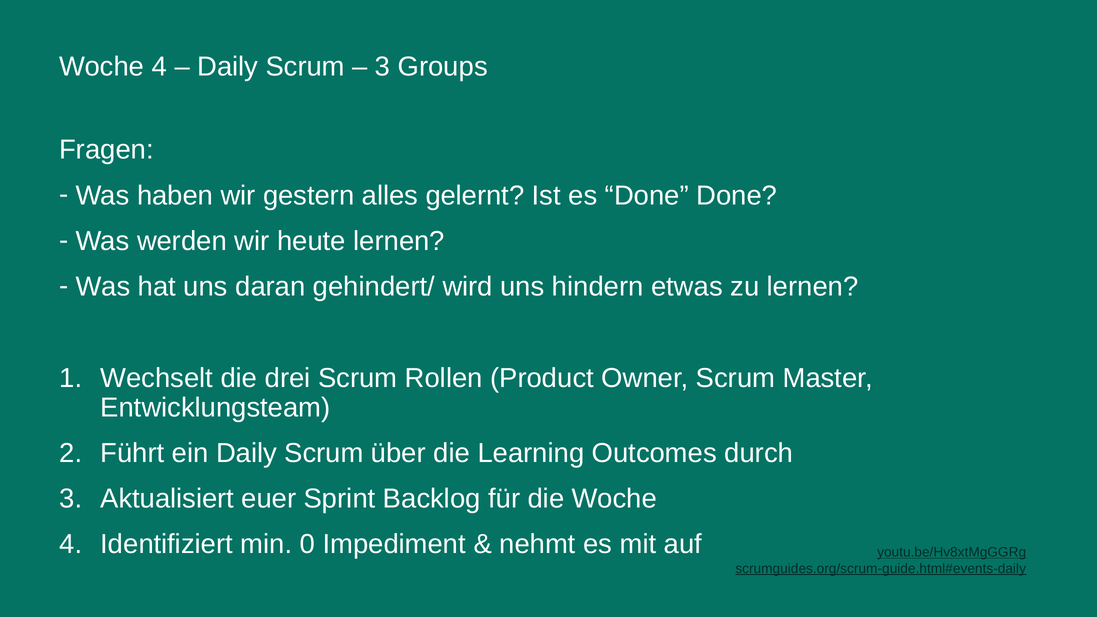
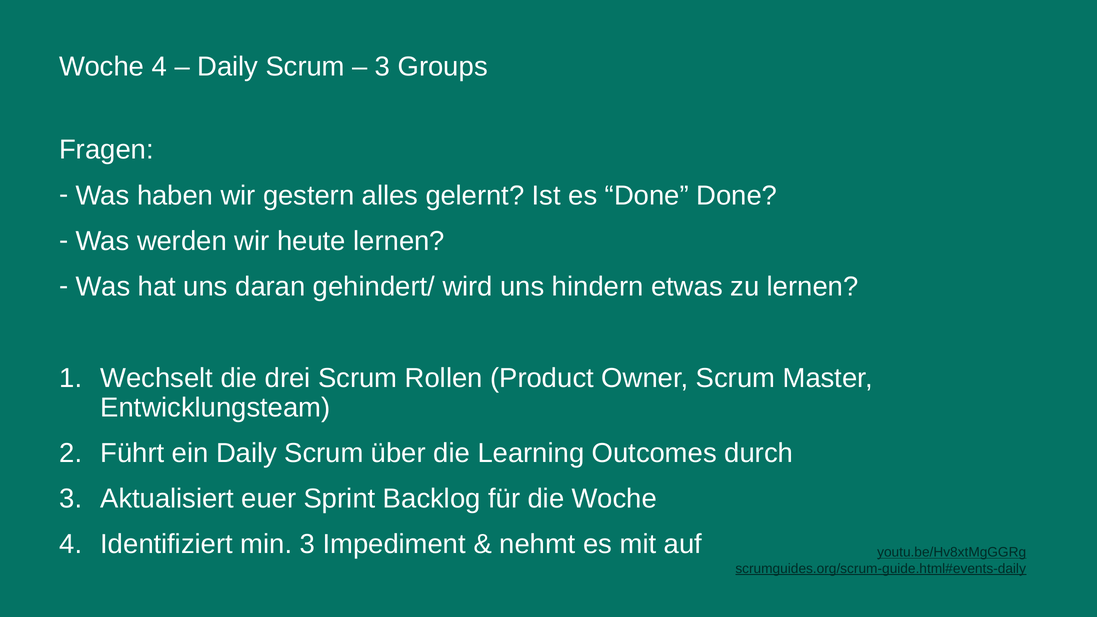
min 0: 0 -> 3 (307, 544)
